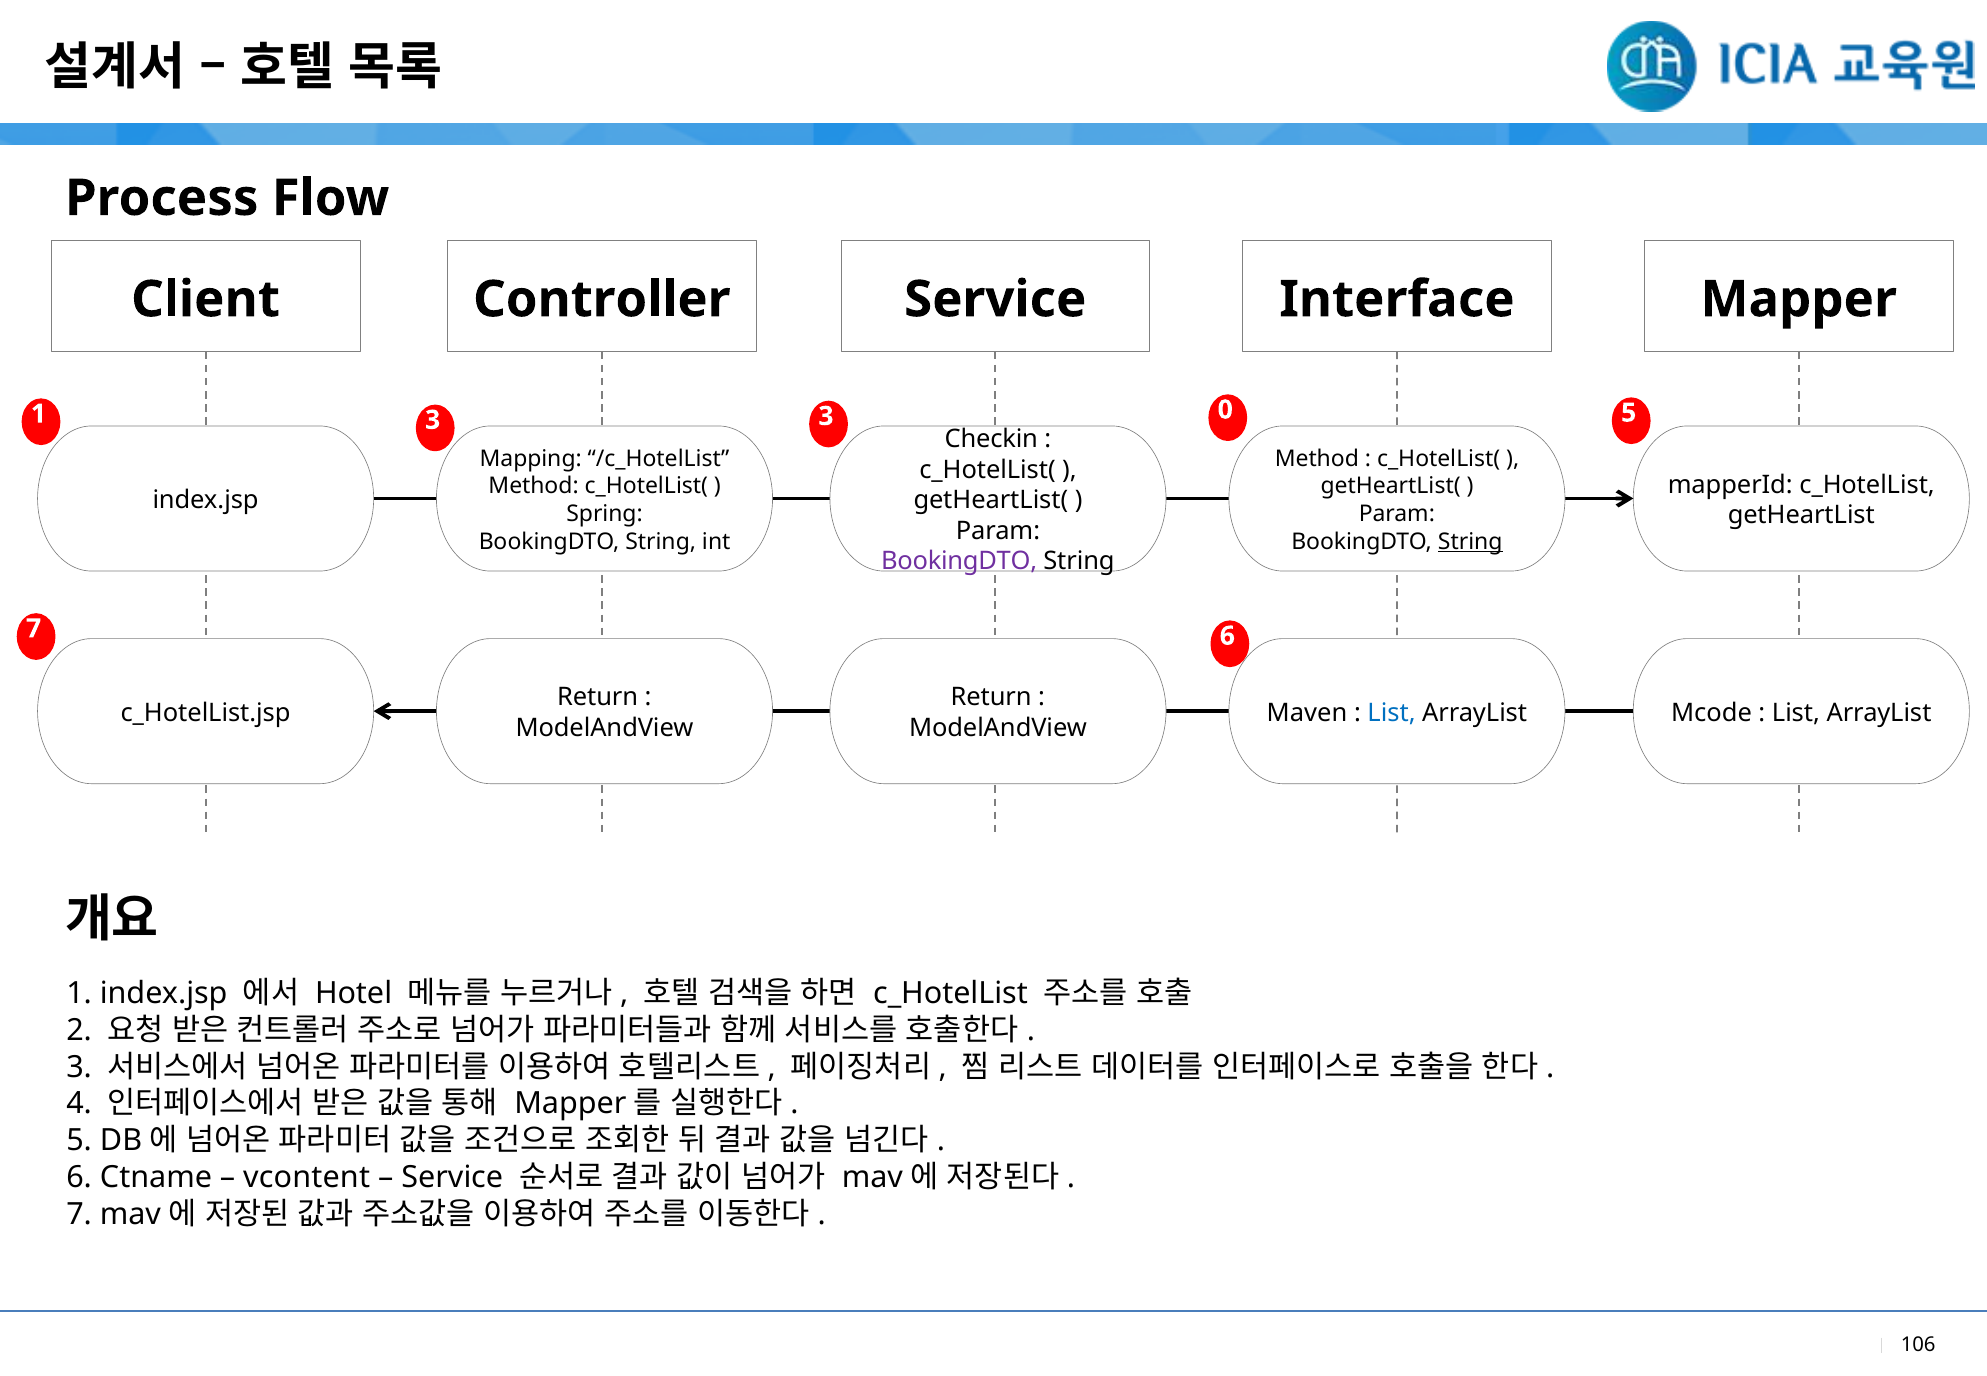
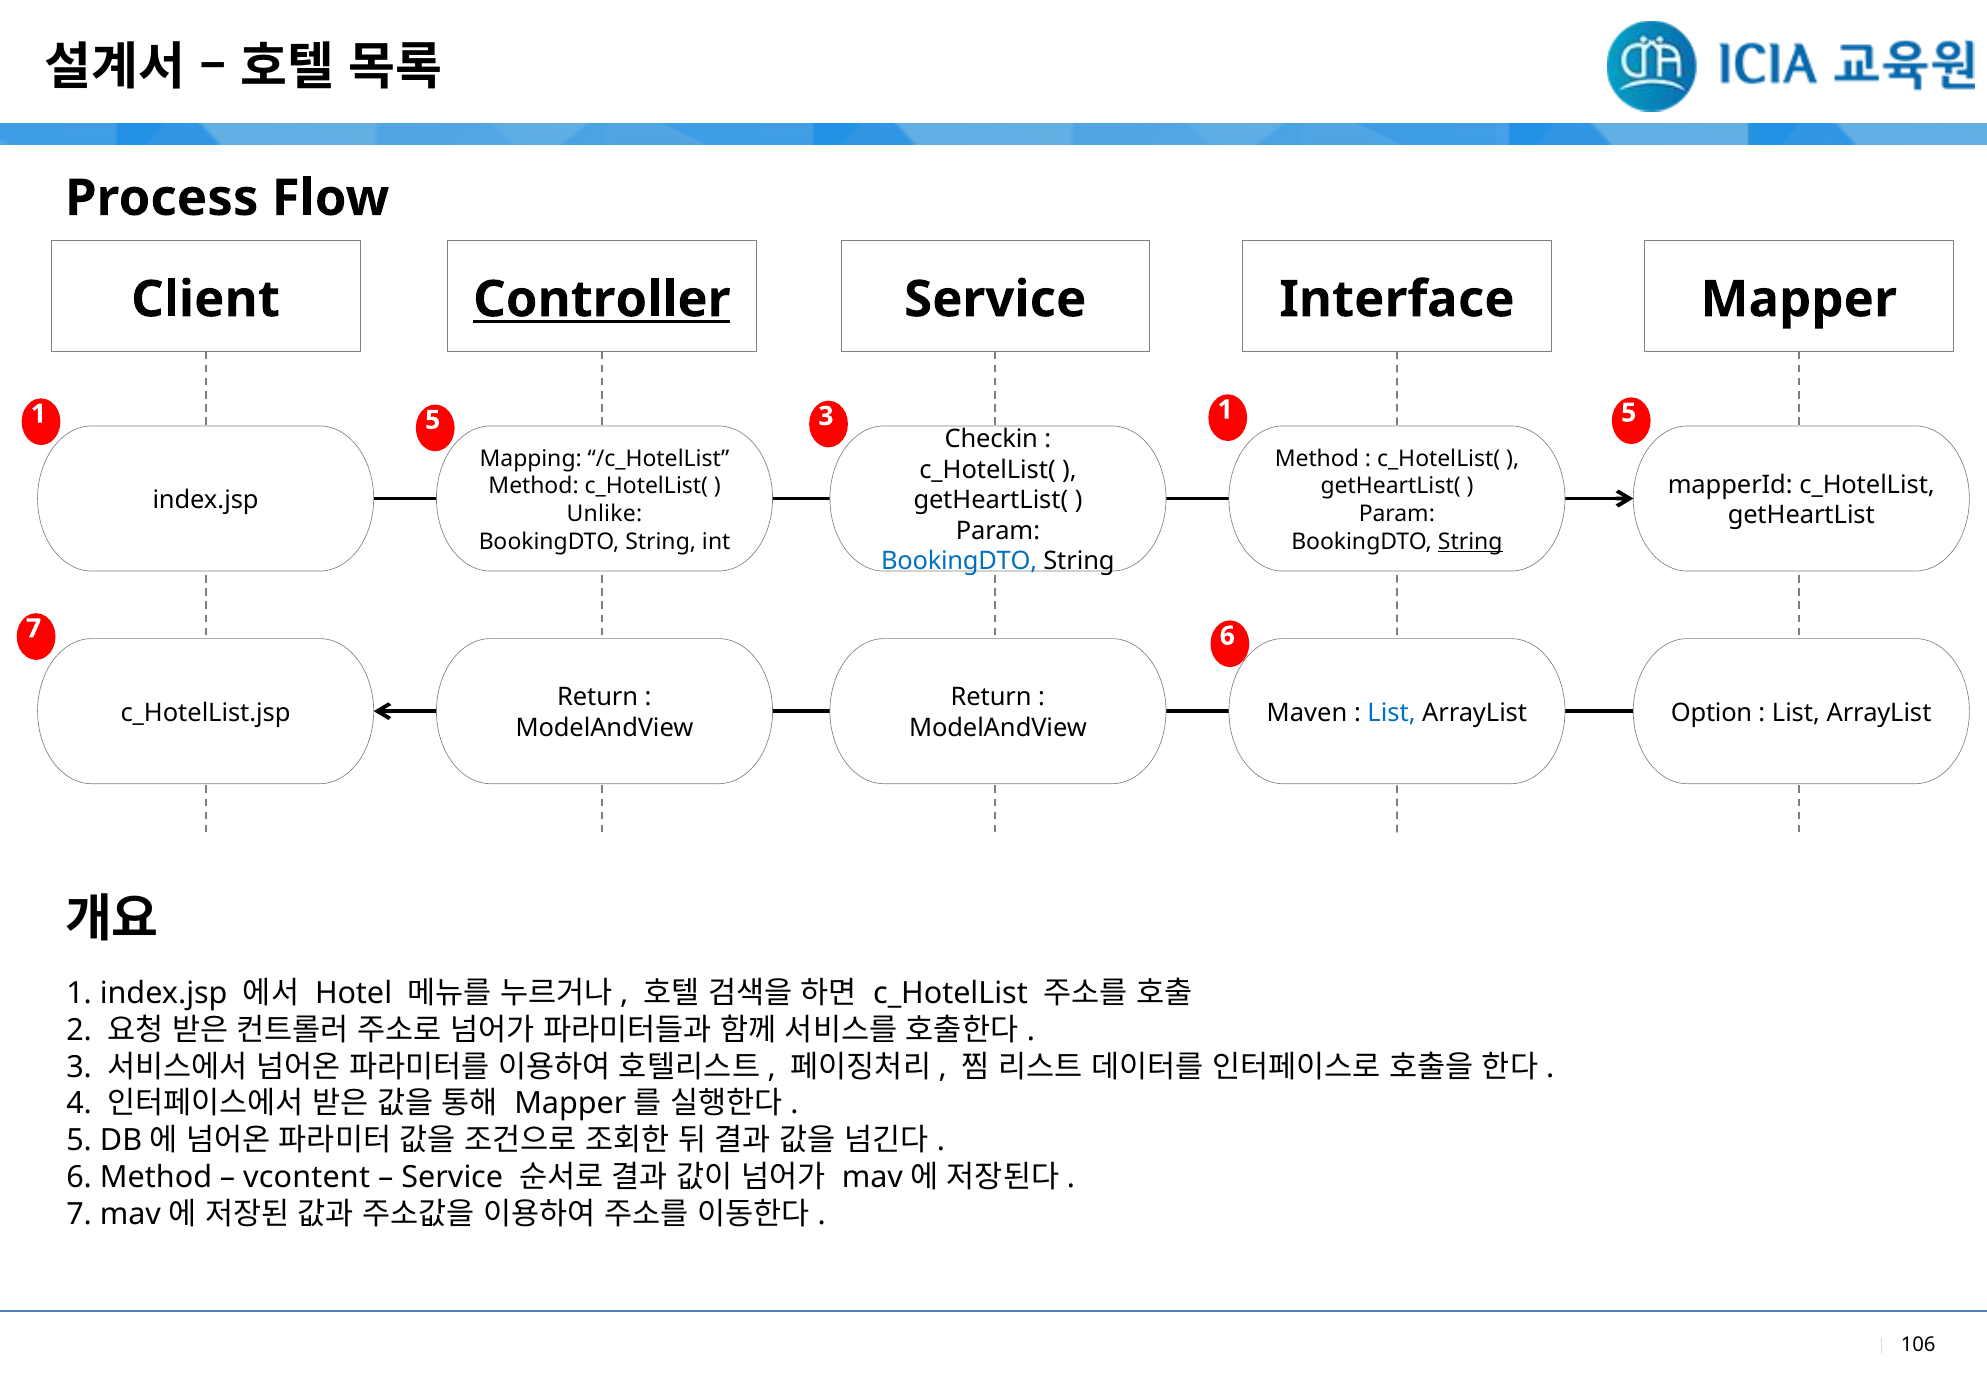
Controller underline: none -> present (602, 299)
3: 3 -> 5 (433, 420)
3 0: 0 -> 1 (1225, 410)
Spring: Spring -> Unlike (604, 514)
BookingDTO colour: purple -> blue (959, 561)
Mcode: Mcode -> Option (1712, 713)
6 Ctname: Ctname -> Method (156, 1177)
